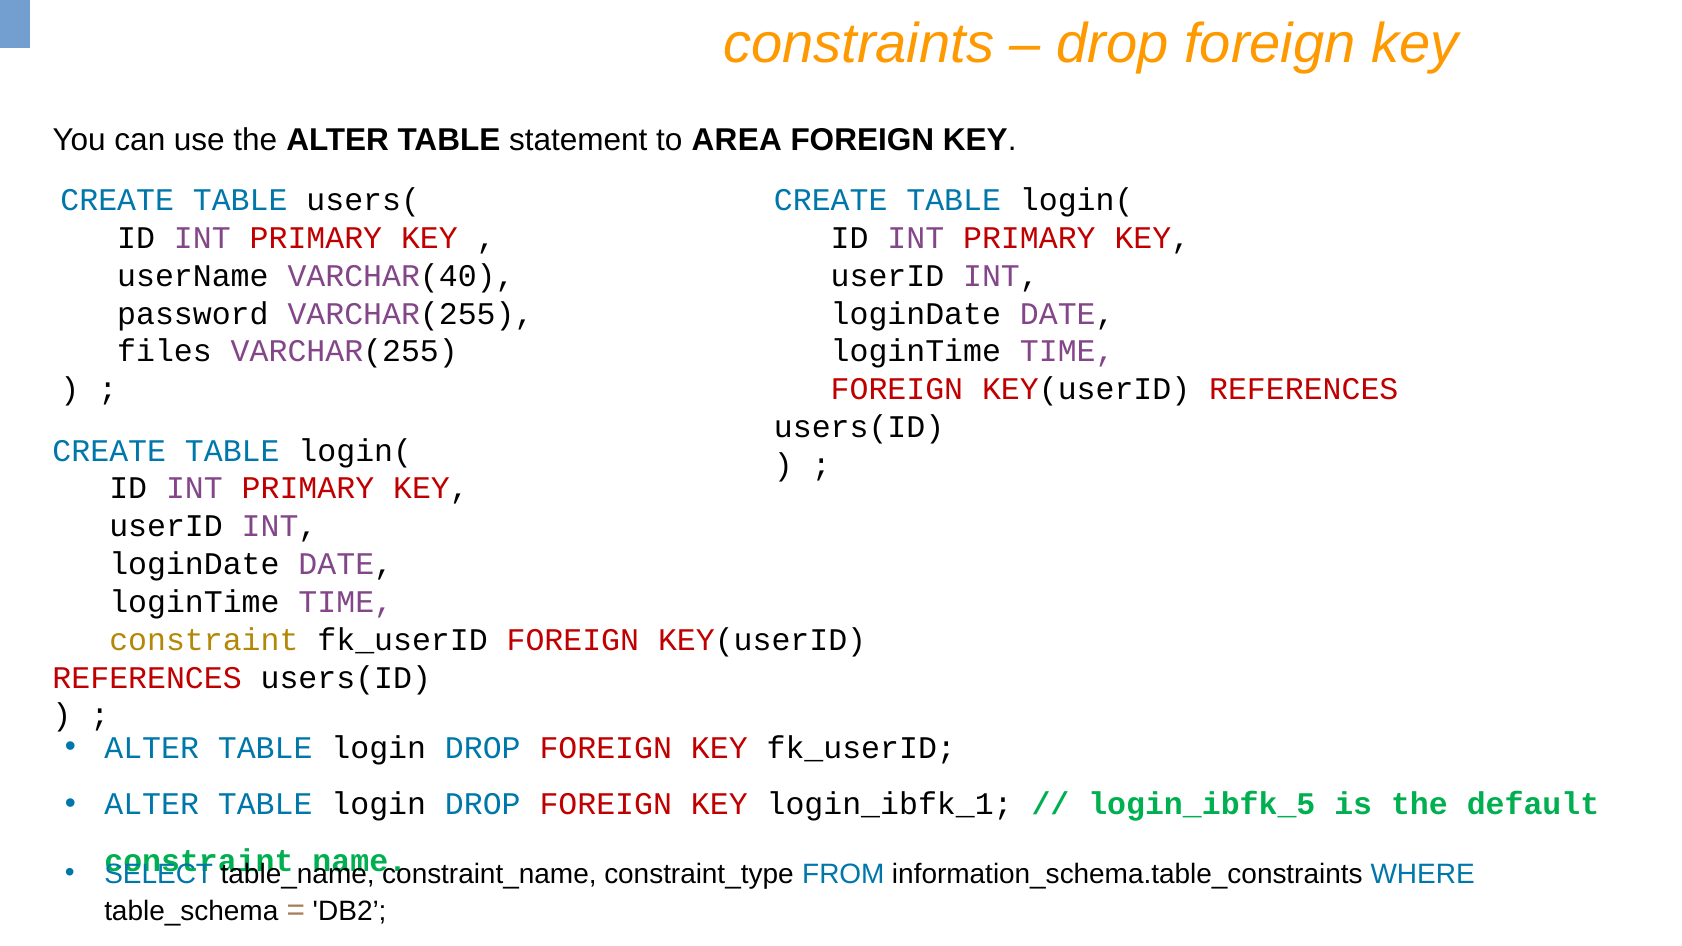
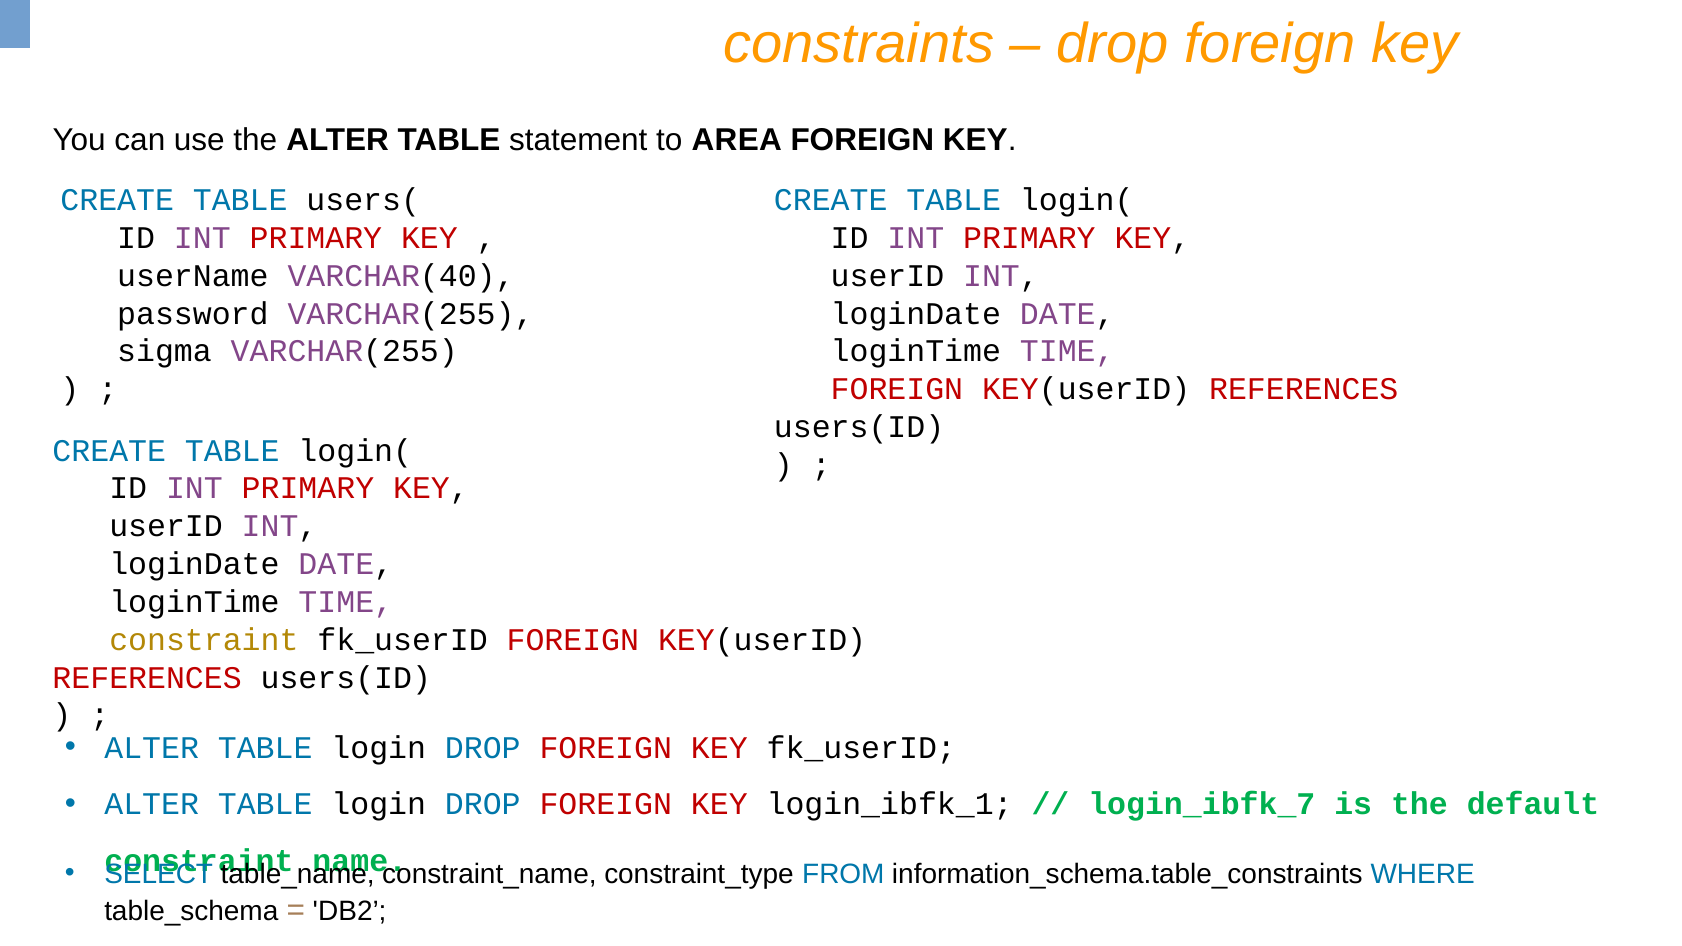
files: files -> sigma (165, 352)
login_ibfk_5: login_ibfk_5 -> login_ibfk_7 (1202, 805)
